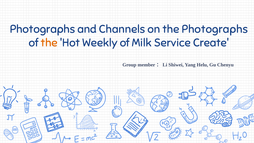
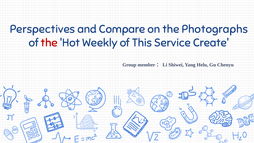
Photographs: Photographs -> Perspectives (42, 29)
Channels: Channels -> Compare (122, 29)
the colour: orange -> red (49, 43)
Milk: Milk -> This (142, 43)
